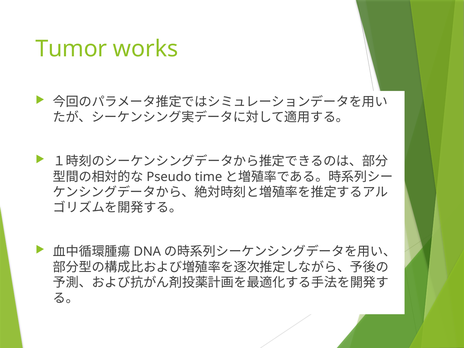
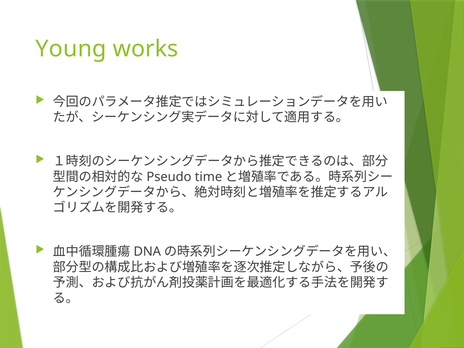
Tumor: Tumor -> Young (71, 49)
